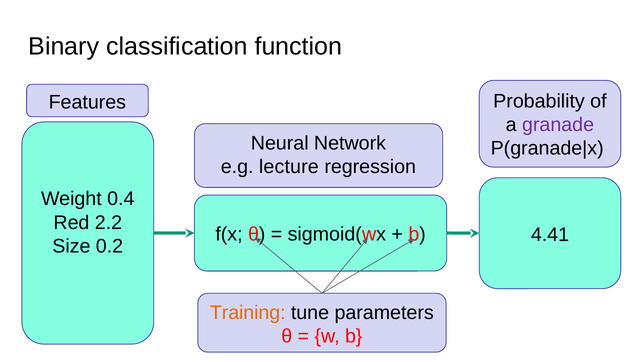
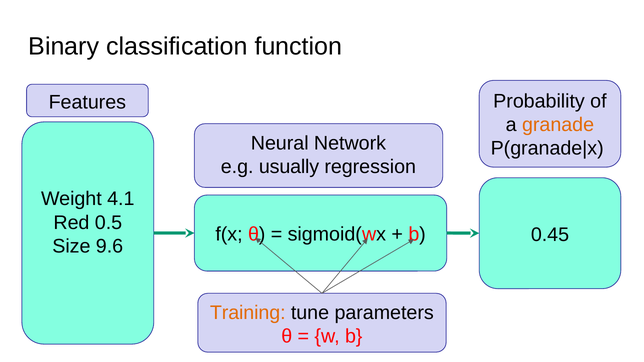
granade colour: purple -> orange (558, 125)
lecture: lecture -> usually (289, 167)
0.4: 0.4 -> 4.1 (121, 199)
2.2: 2.2 -> 0.5 (109, 223)
4.41: 4.41 -> 0.45 (550, 235)
0.2: 0.2 -> 9.6 (110, 246)
